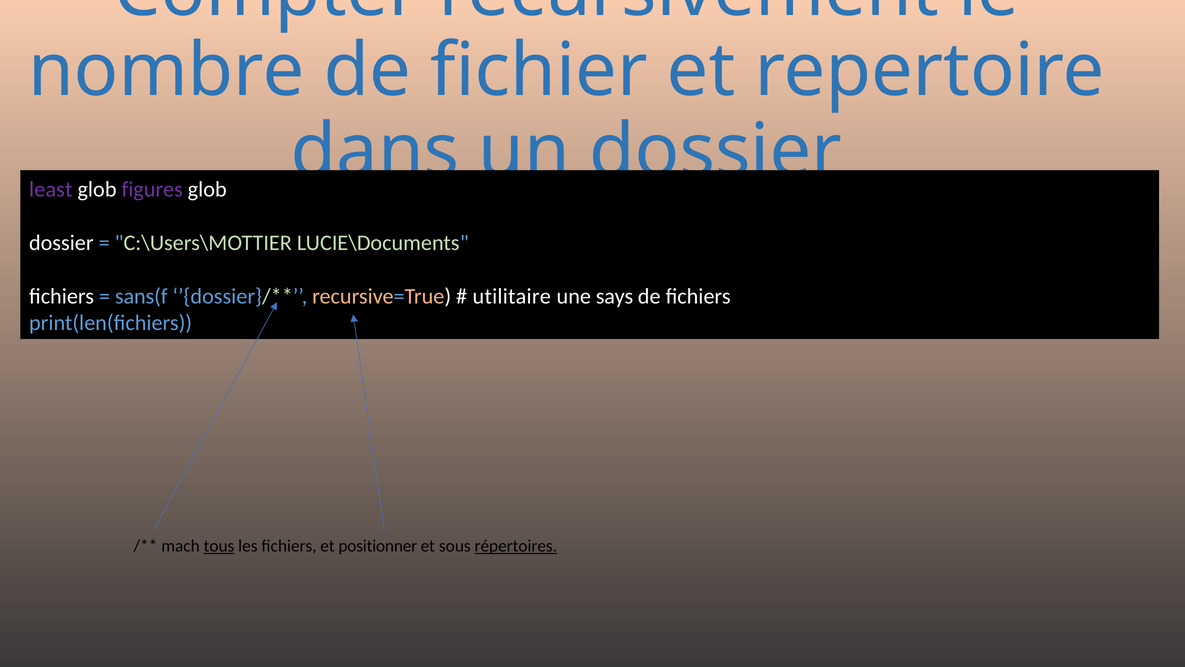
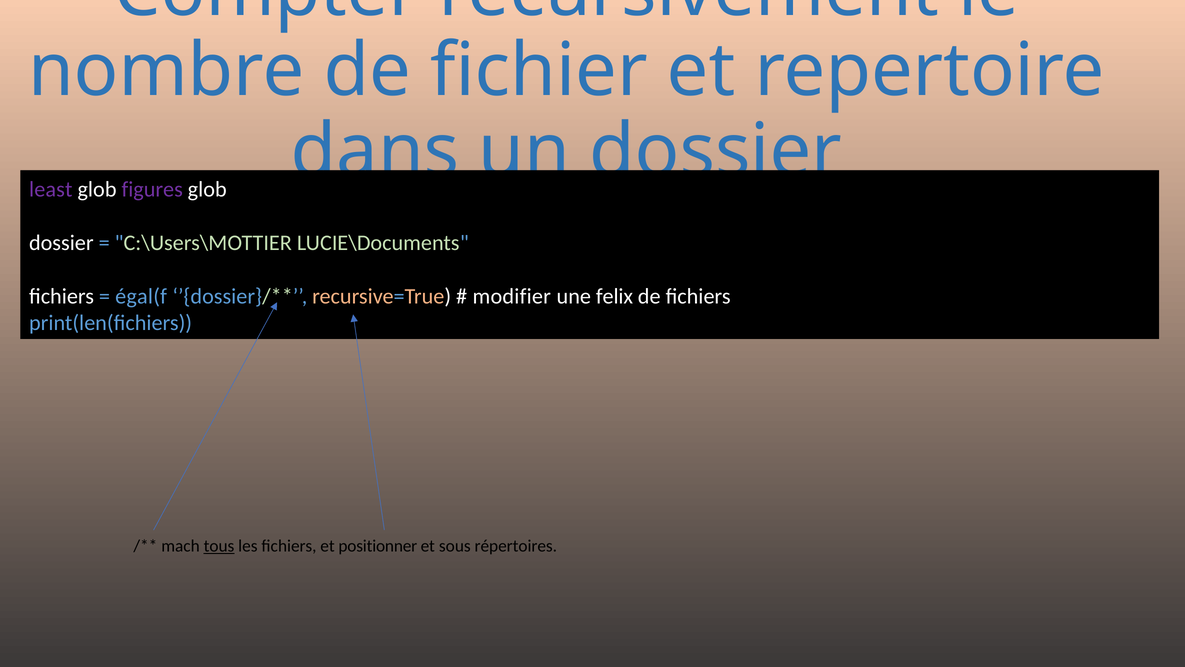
sans(f: sans(f -> égal(f (141, 296)
utilitaire: utilitaire -> modifier (512, 296)
says: says -> felix (615, 296)
répertoires underline: present -> none (516, 546)
